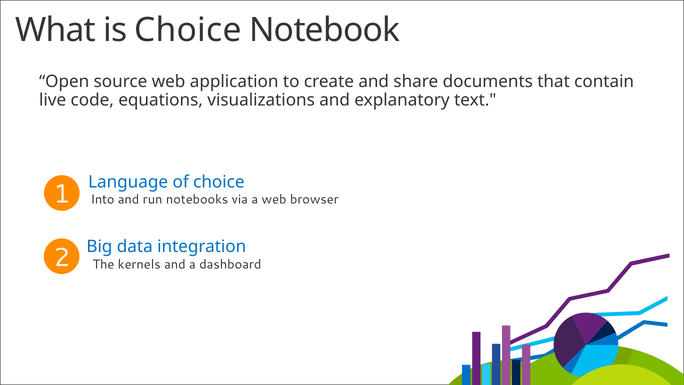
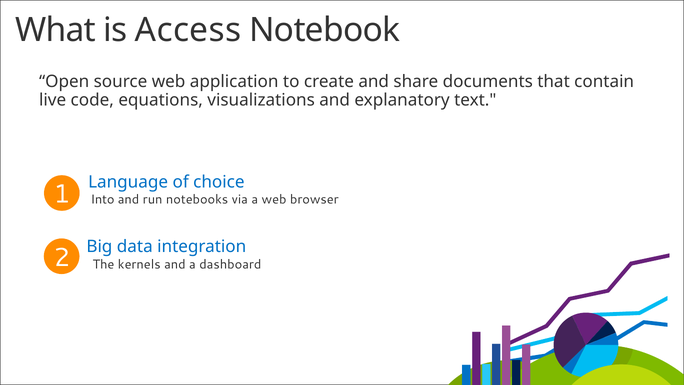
is Choice: Choice -> Access (188, 30)
